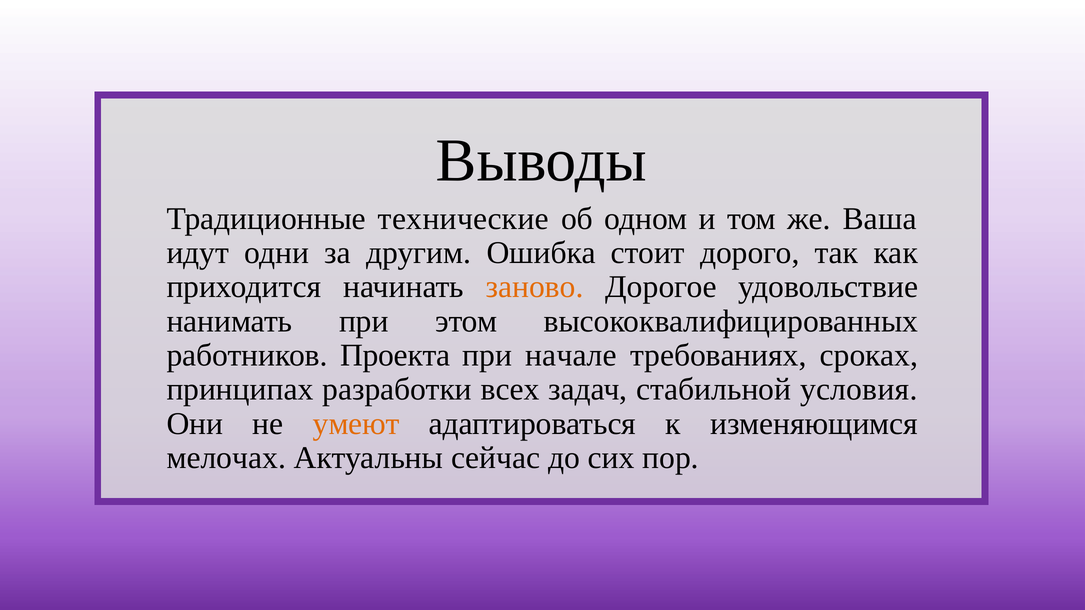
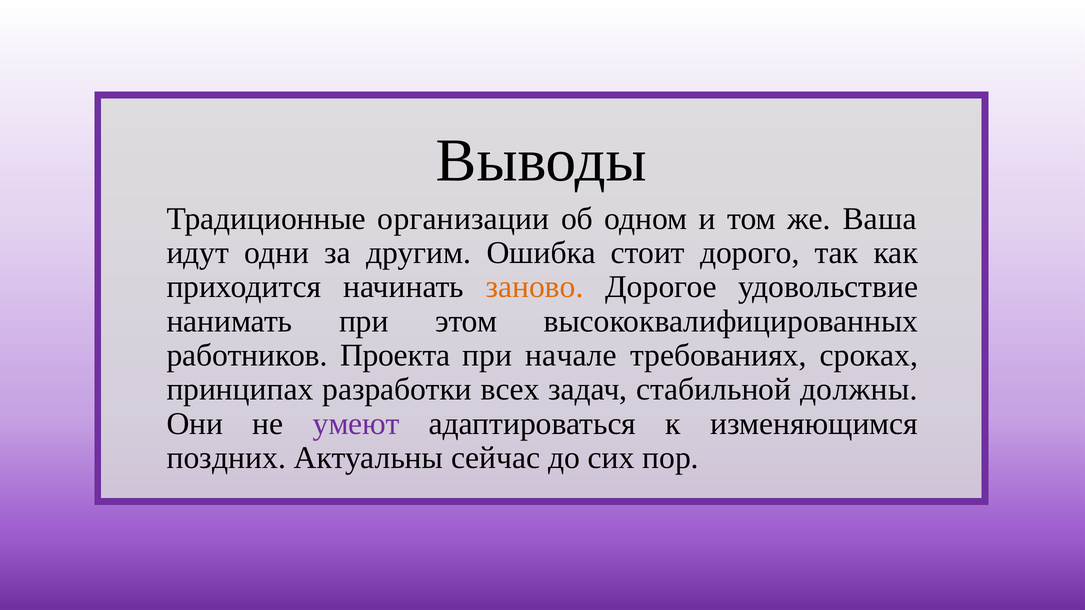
технические: технические -> организации (463, 219)
условия: условия -> должны (859, 390)
умеют colour: orange -> purple (356, 424)
мелочах: мелочах -> поздних (226, 458)
